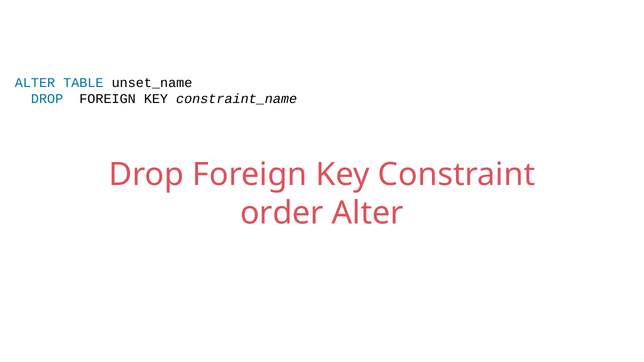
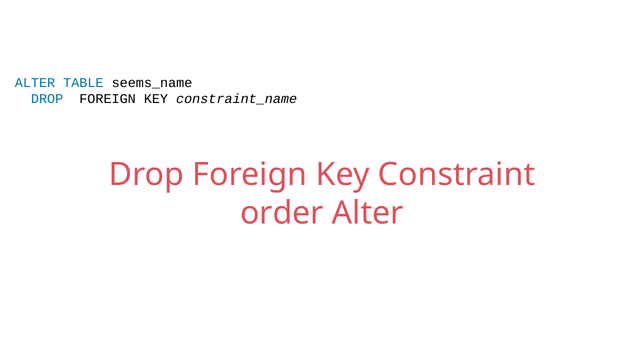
unset_name: unset_name -> seems_name (152, 83)
